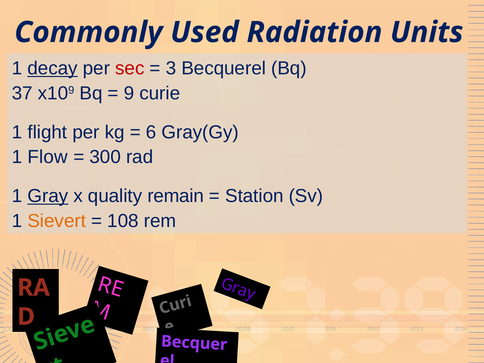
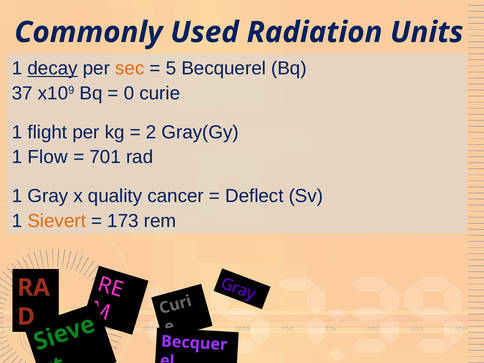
sec colour: red -> orange (130, 68)
3: 3 -> 5 (171, 68)
9: 9 -> 0 (129, 93)
6: 6 -> 2 (151, 132)
300: 300 -> 701 (105, 157)
Gray underline: present -> none (48, 196)
remain: remain -> cancer (176, 196)
Station: Station -> Deflect (254, 196)
108: 108 -> 173 (123, 221)
